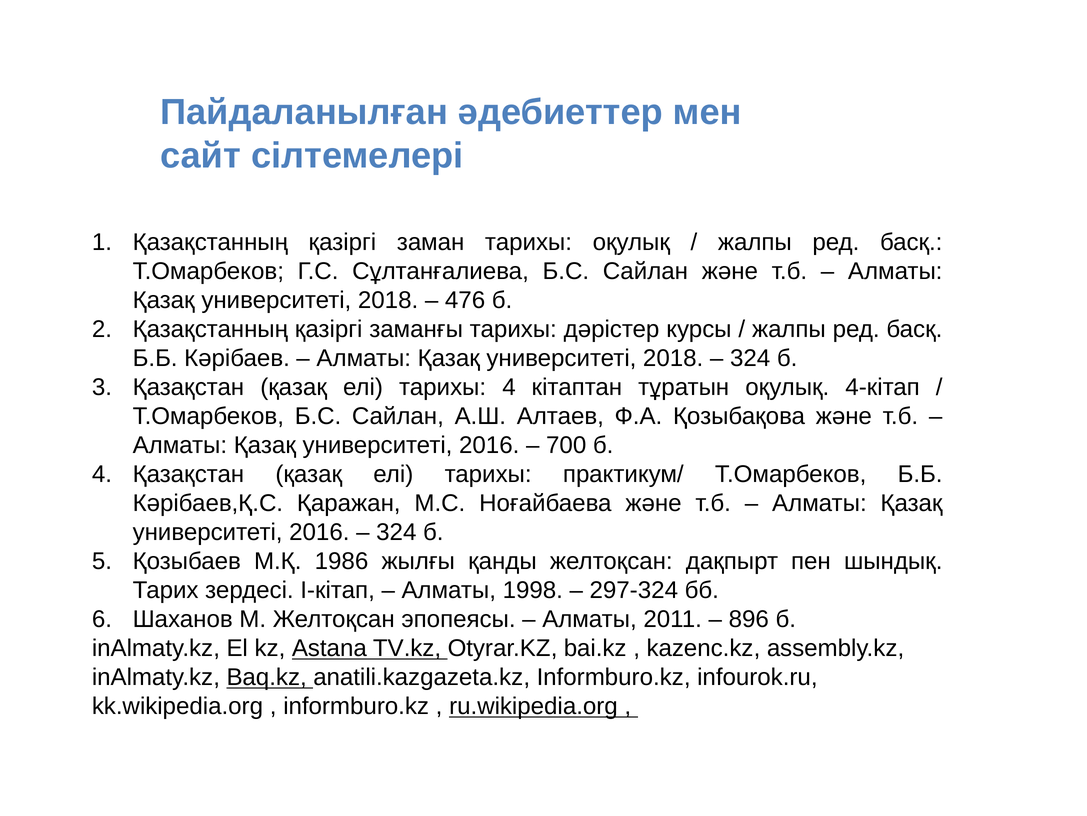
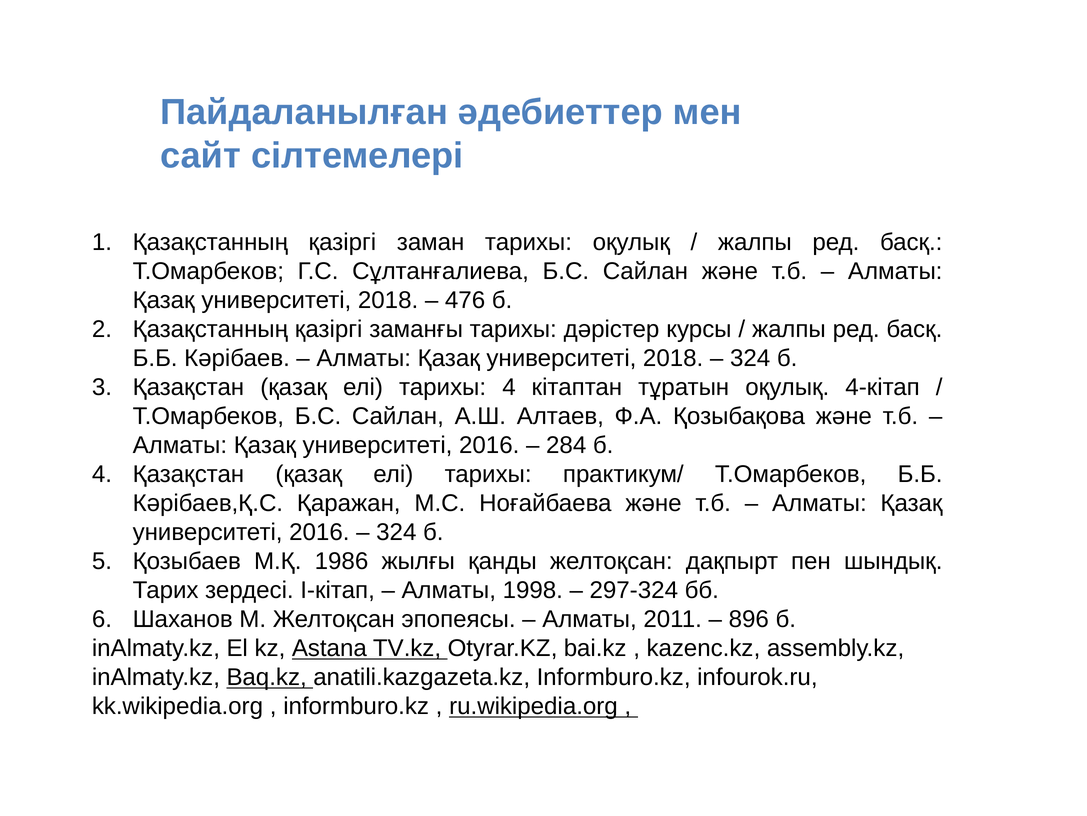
700: 700 -> 284 (566, 445)
